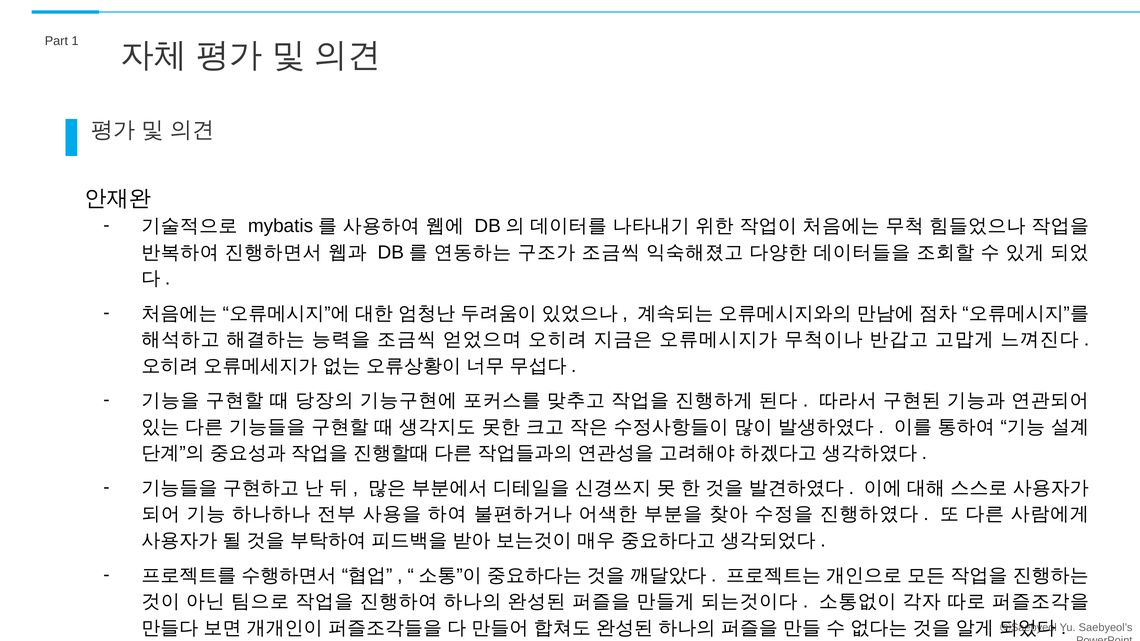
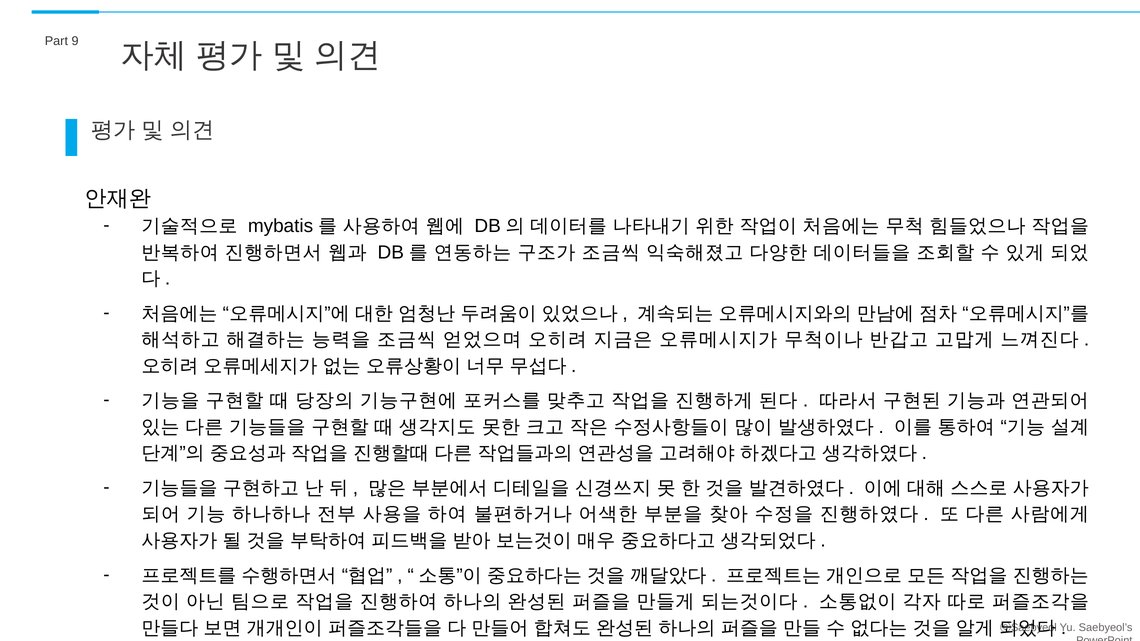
1: 1 -> 9 (75, 41)
